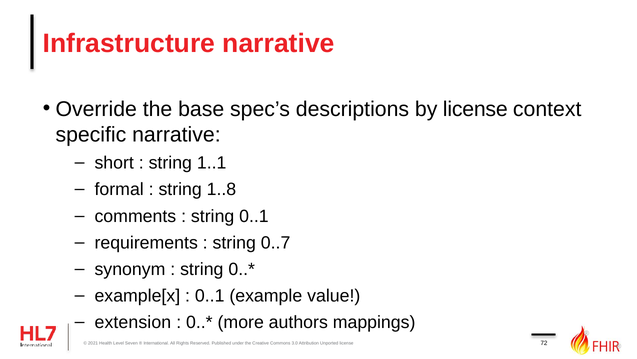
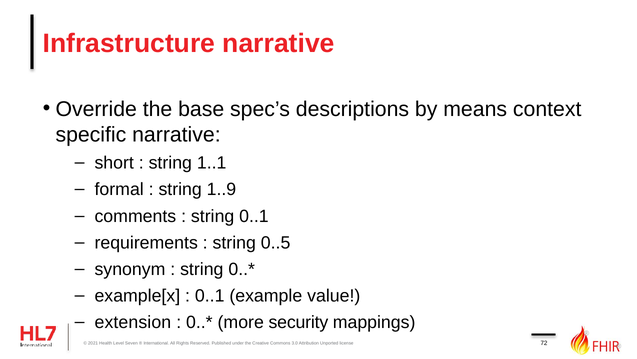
by license: license -> means (475, 109)
1..8: 1..8 -> 1..9 (221, 189)
0..7: 0..7 -> 0..5 (276, 242)
authors: authors -> security (298, 322)
